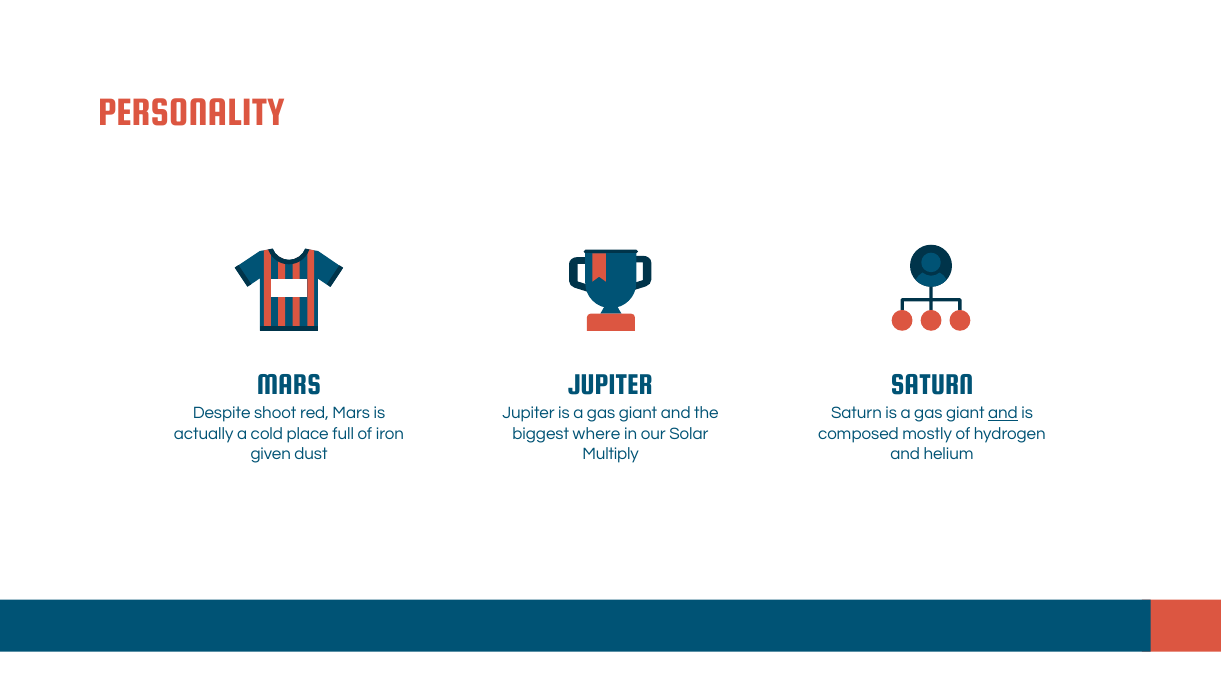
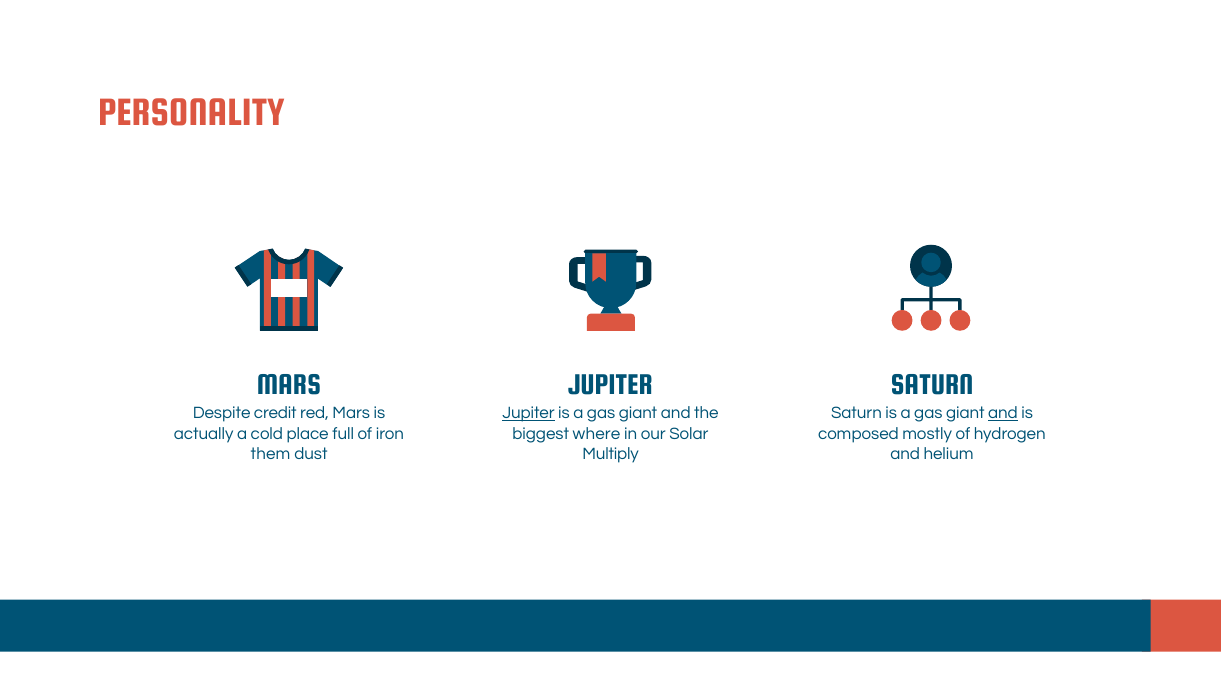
shoot: shoot -> credit (275, 413)
Jupiter underline: none -> present (528, 413)
given: given -> them (271, 454)
